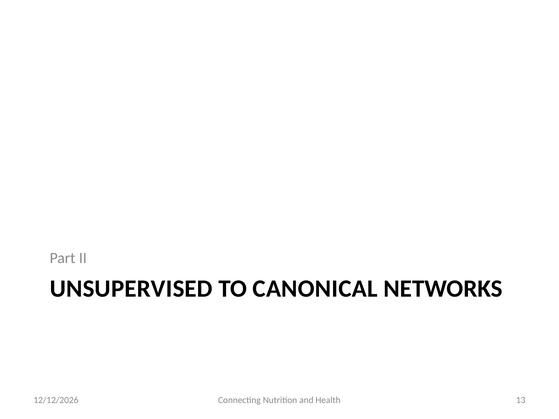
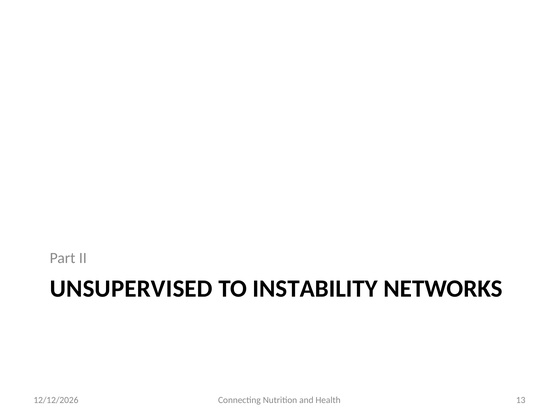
CANONICAL: CANONICAL -> INSTABILITY (315, 289)
